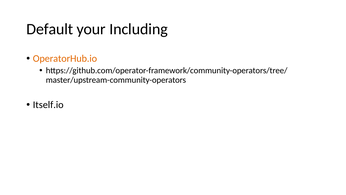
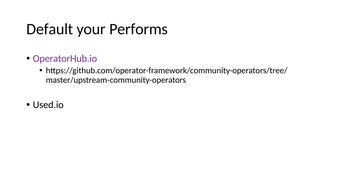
Including: Including -> Performs (139, 29)
OperatorHub.io colour: orange -> purple (65, 58)
Itself.io: Itself.io -> Used.io (48, 105)
